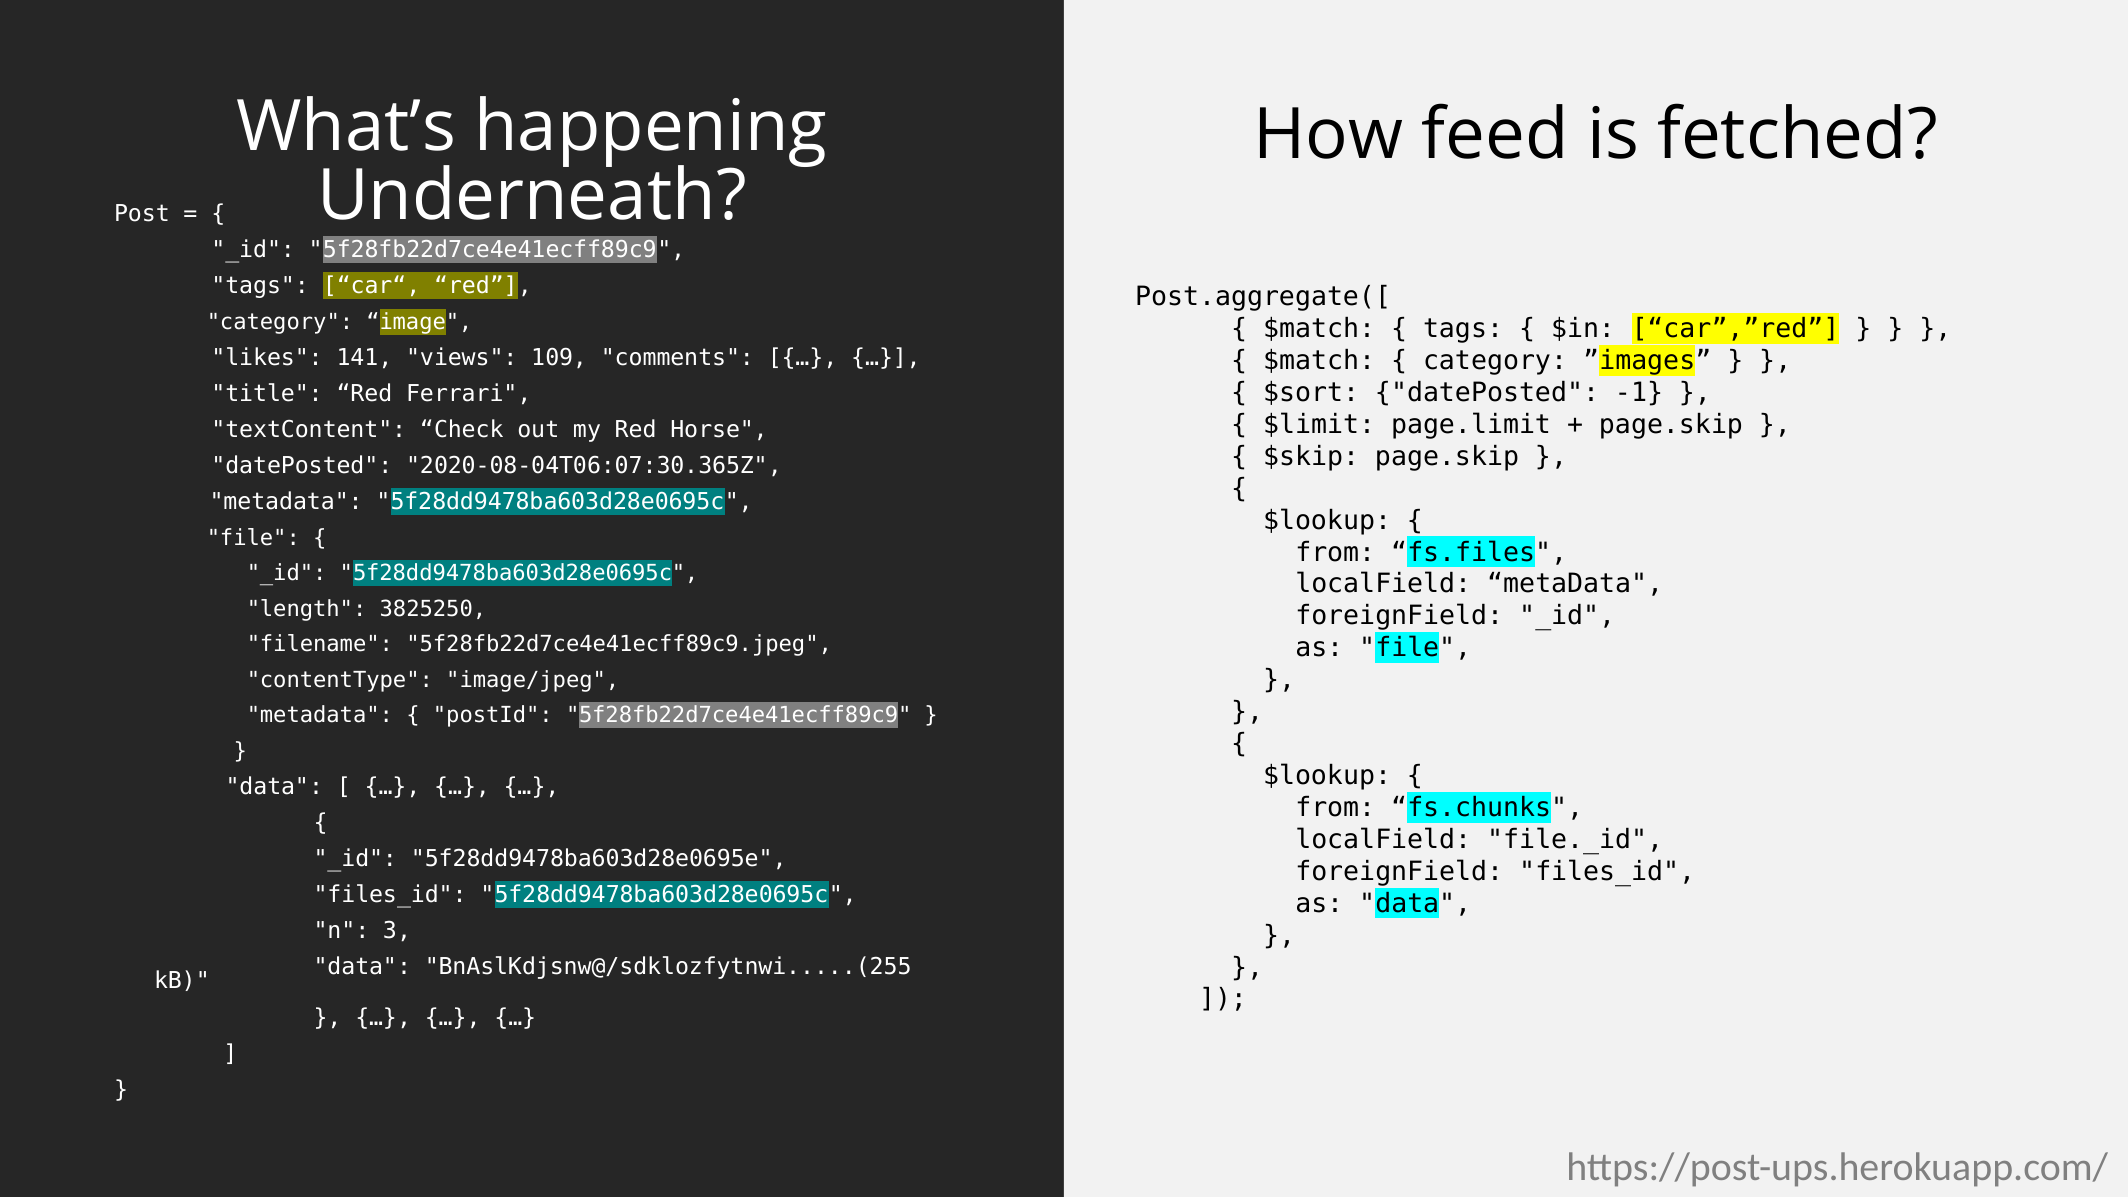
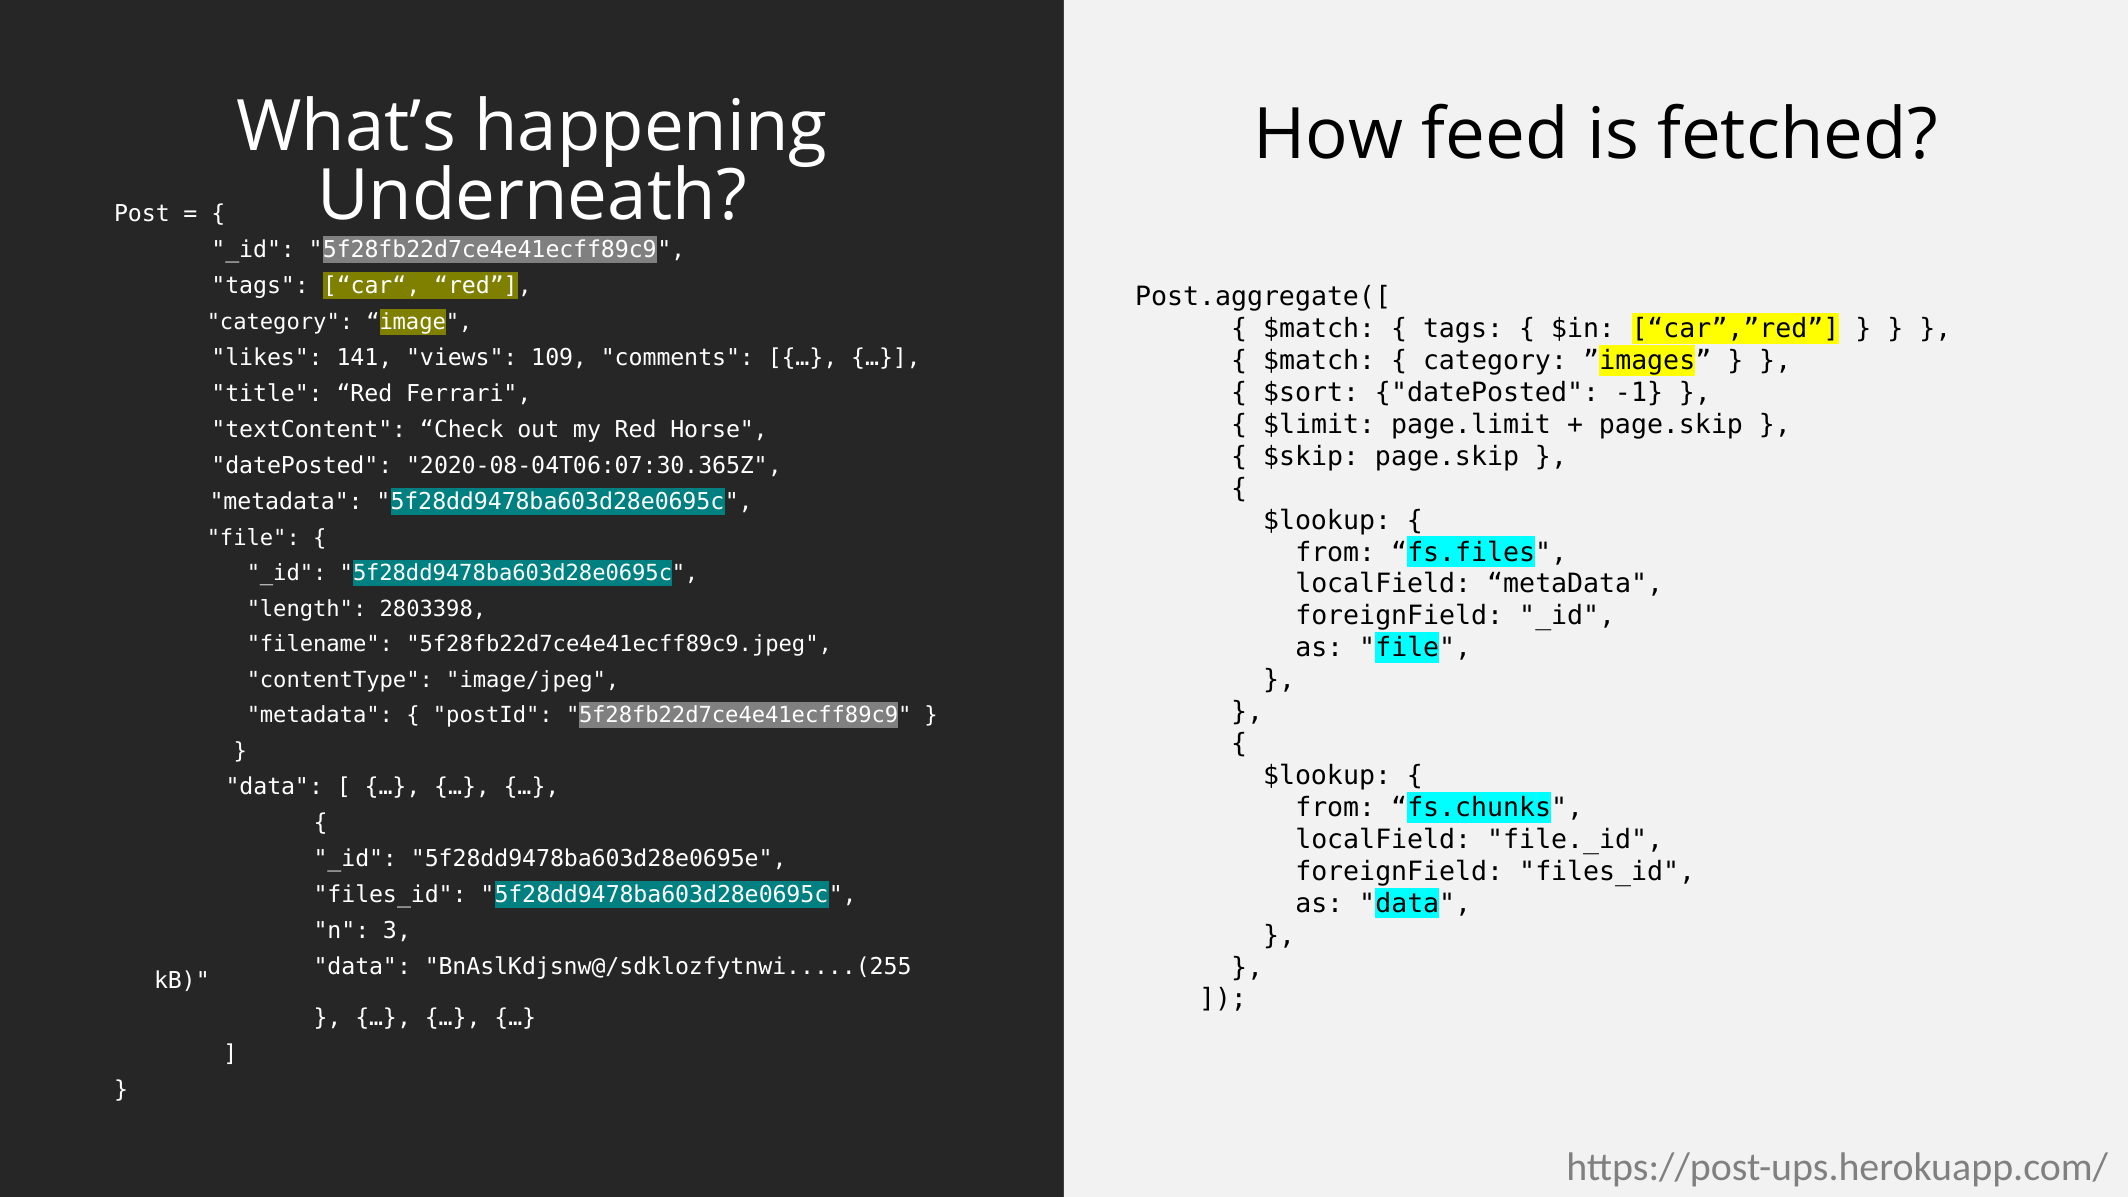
3825250: 3825250 -> 2803398 (433, 609)
